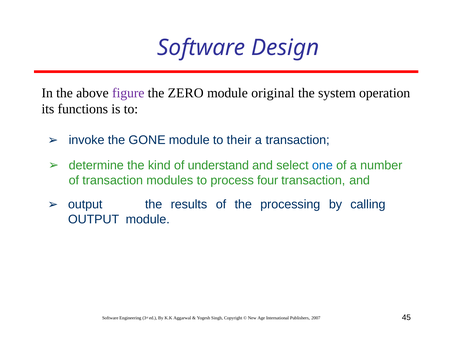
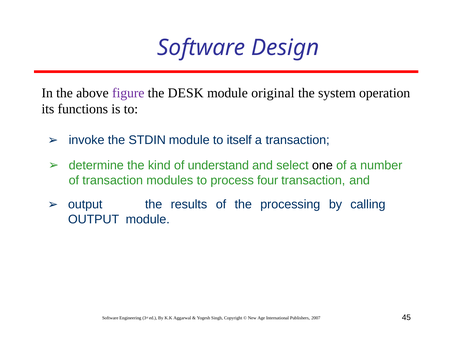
ZERO: ZERO -> DESK (186, 93)
GONE: GONE -> STDIN (147, 140)
their: their -> itself (239, 140)
one colour: blue -> black (322, 165)
